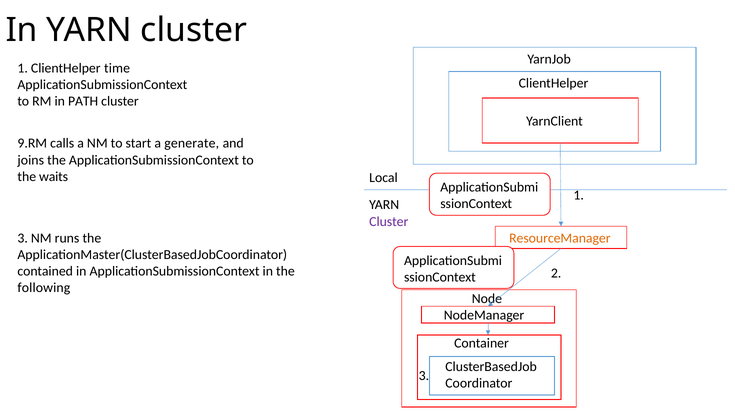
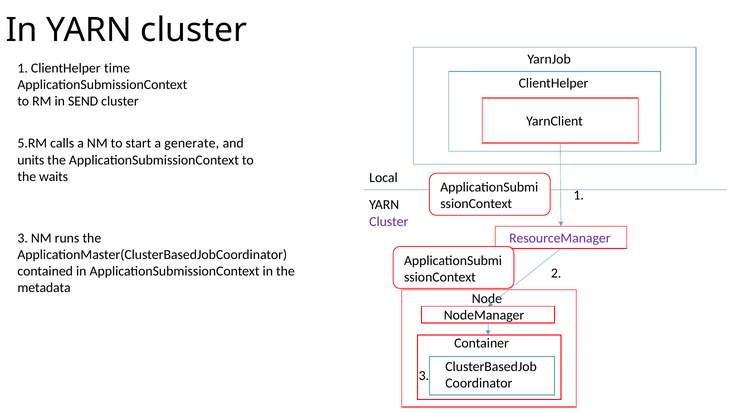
PATH: PATH -> SEND (83, 102)
9.RM: 9.RM -> 5.RM (32, 144)
joins: joins -> units (31, 160)
ResourceManager colour: orange -> purple (560, 238)
following: following -> metadata (44, 288)
